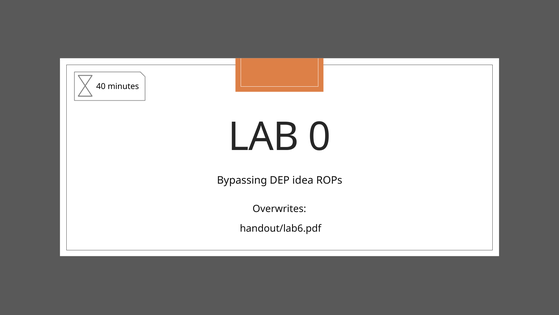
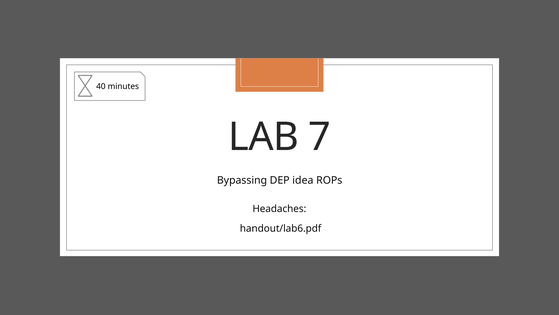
0: 0 -> 7 (319, 137)
Overwrites: Overwrites -> Headaches (279, 209)
